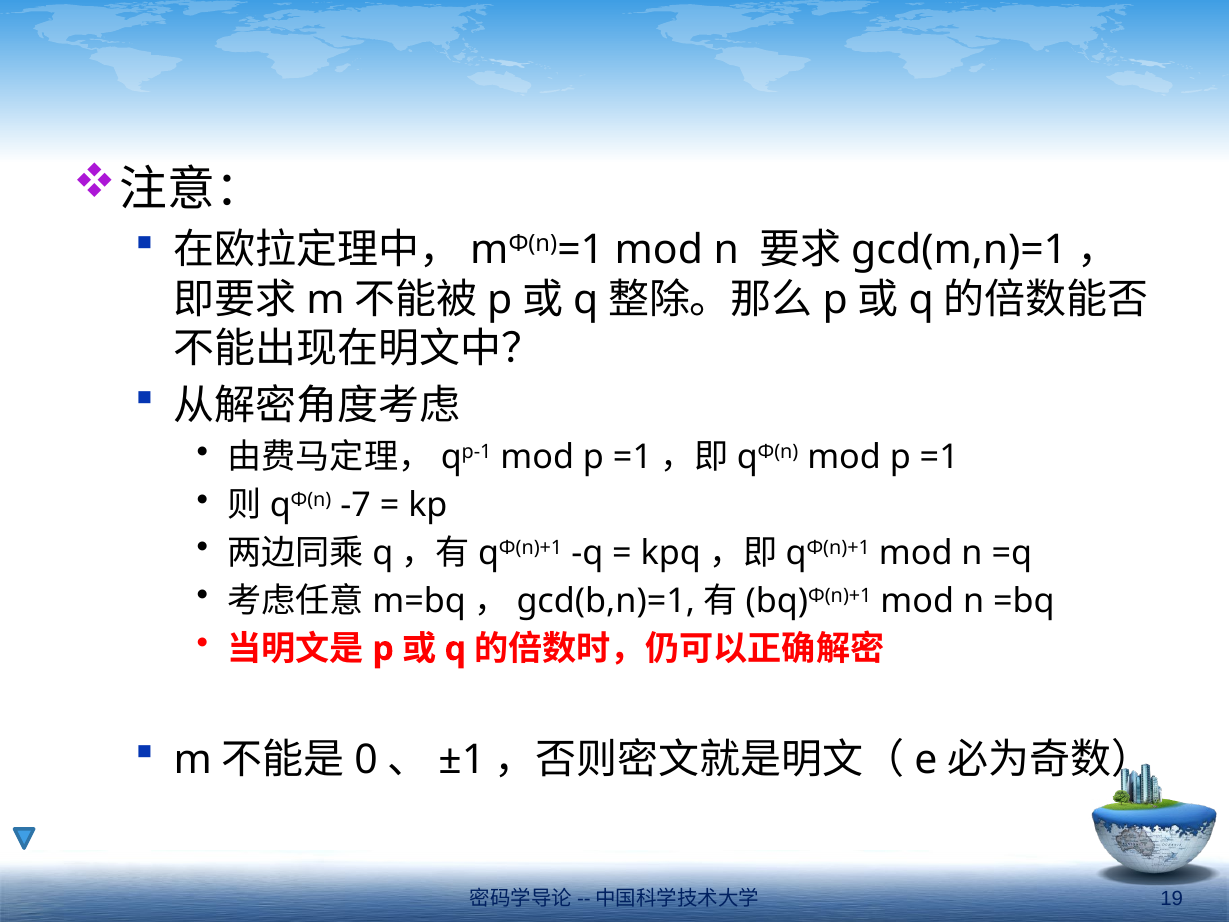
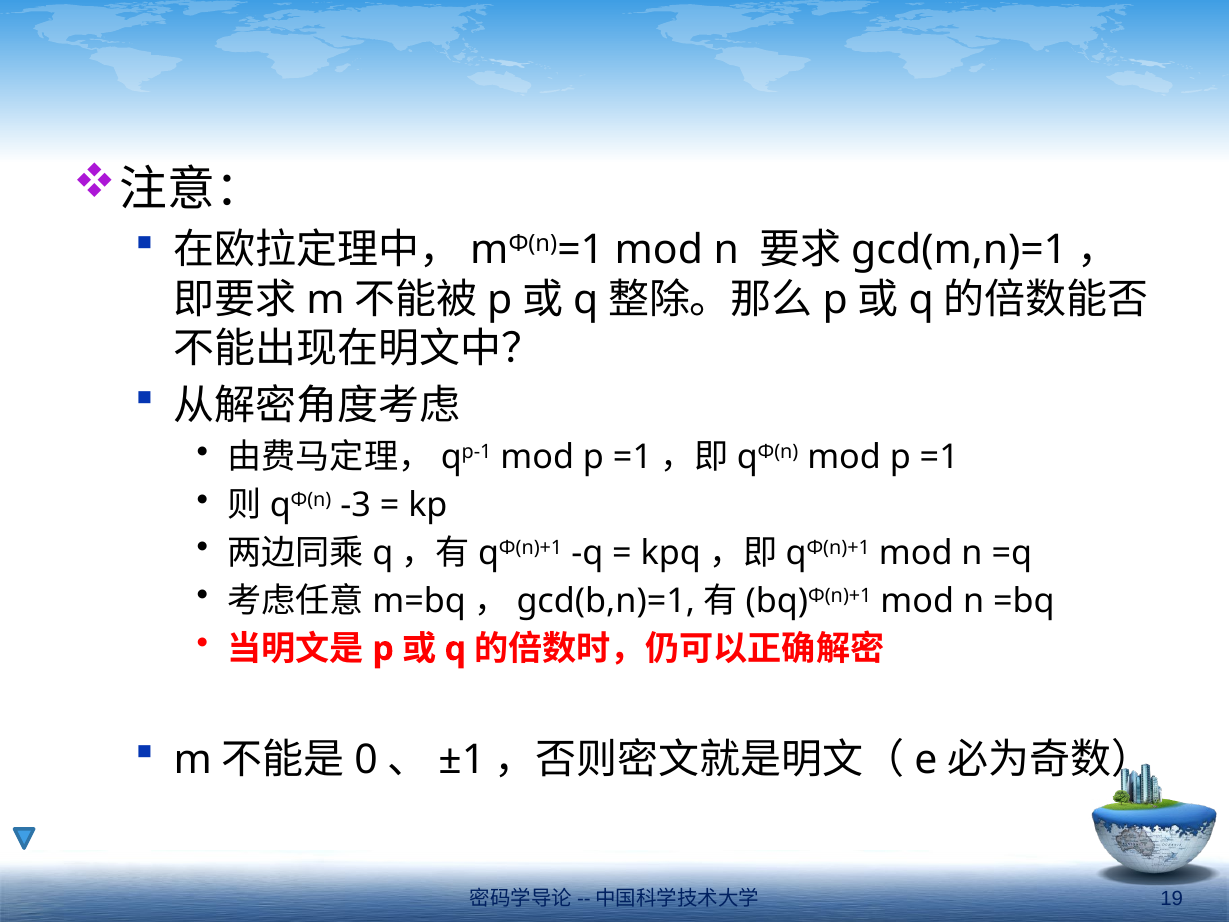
-7: -7 -> -3 (356, 505)
